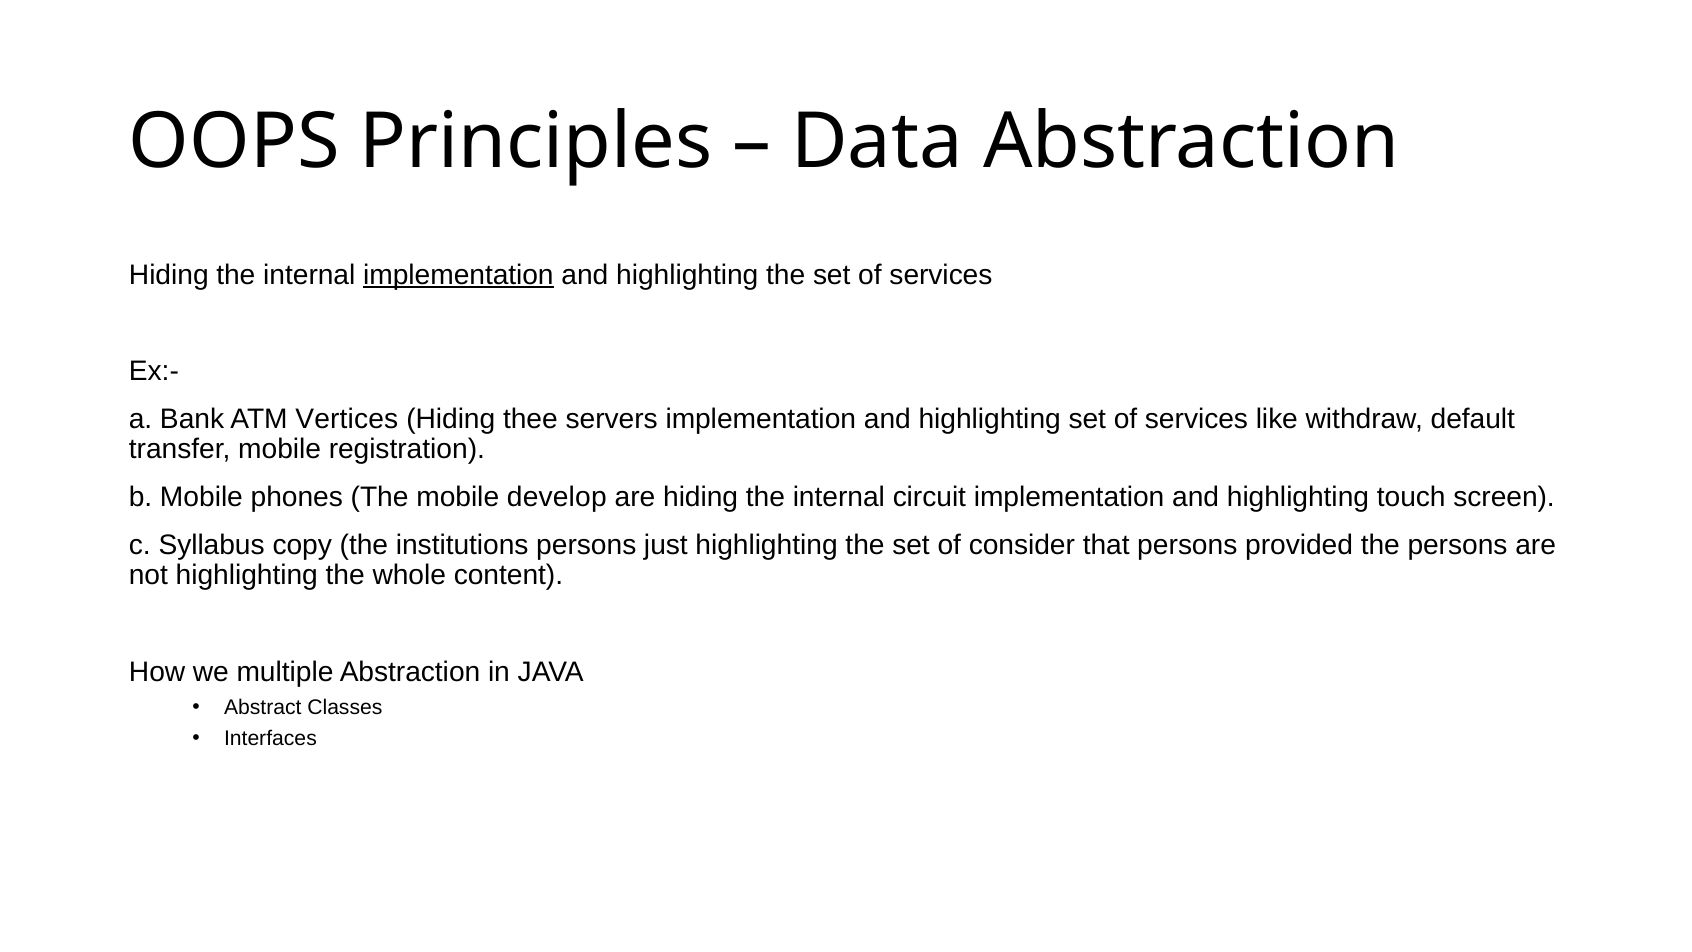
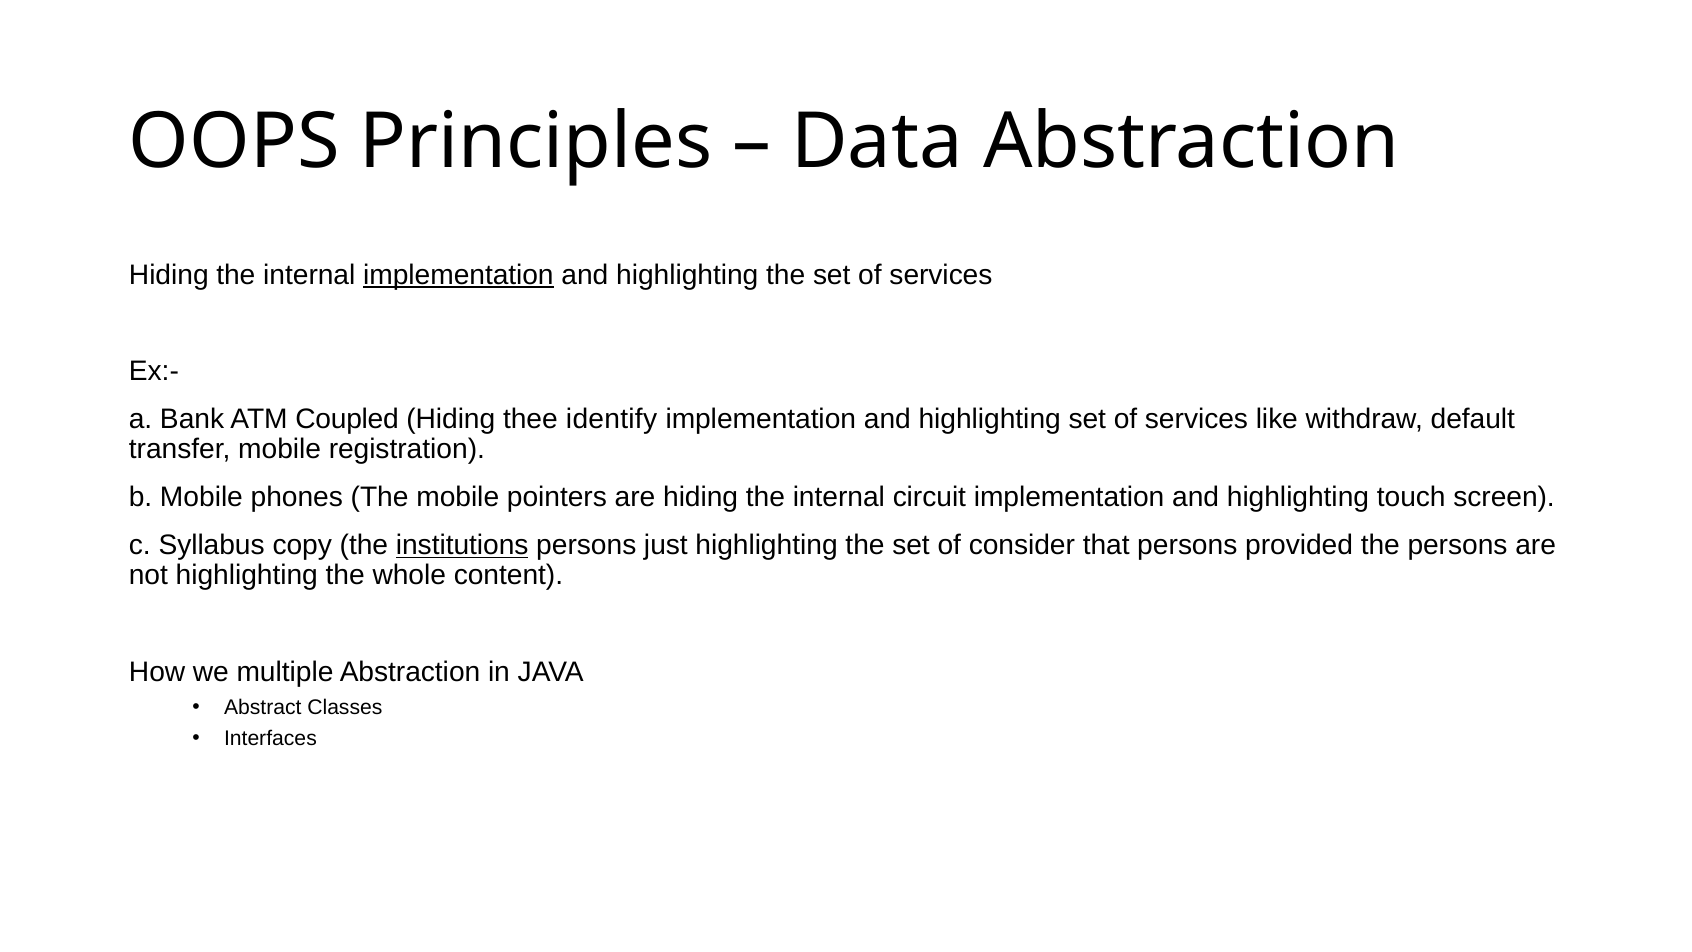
Vertices: Vertices -> Coupled (347, 419)
servers: servers -> identify (612, 419)
develop: develop -> pointers (557, 497)
institutions underline: none -> present (462, 545)
